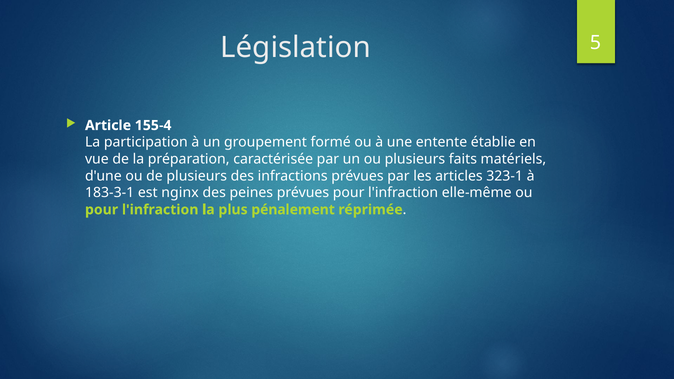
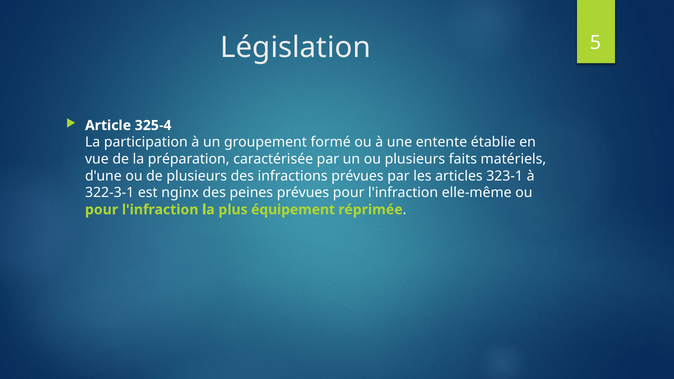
155-4: 155-4 -> 325-4 (153, 125)
183-3-1: 183-3-1 -> 322-3-1 (110, 193)
pénalement: pénalement -> équipement (293, 210)
